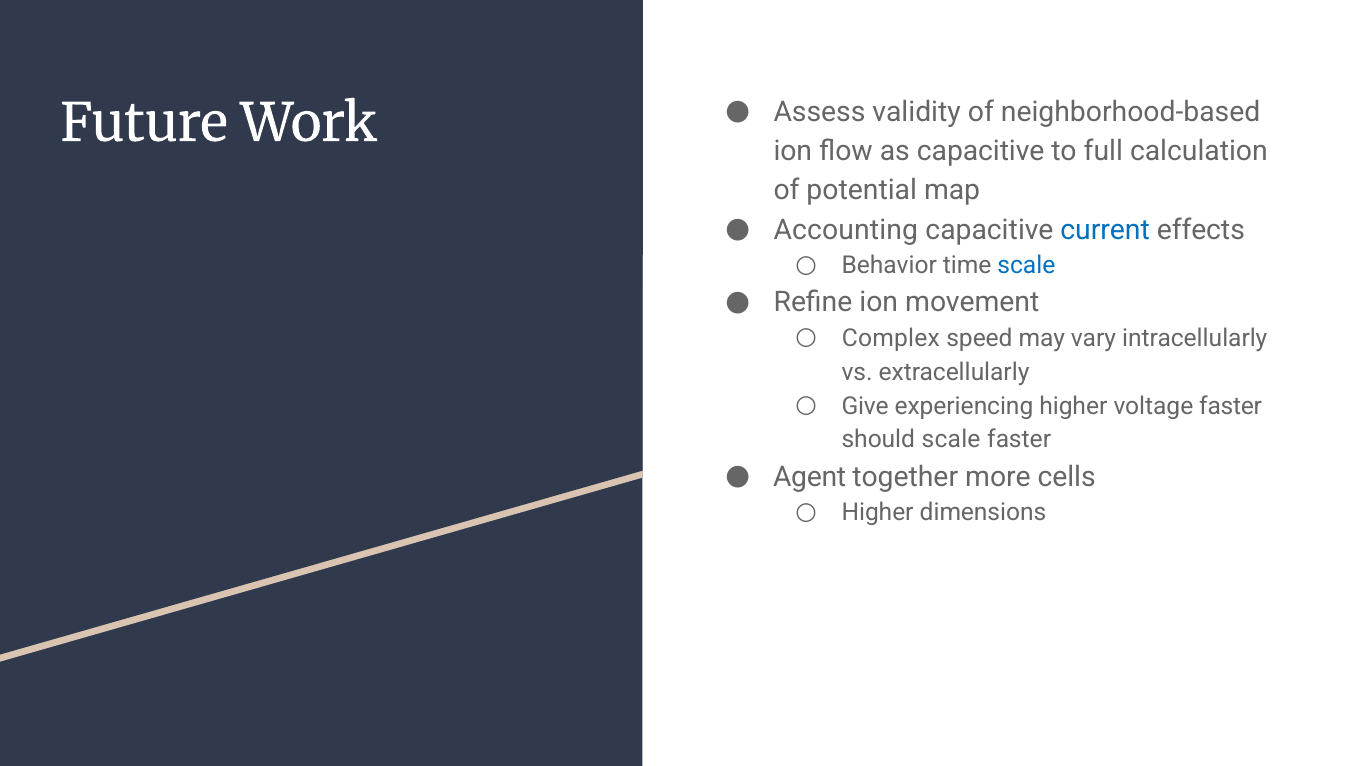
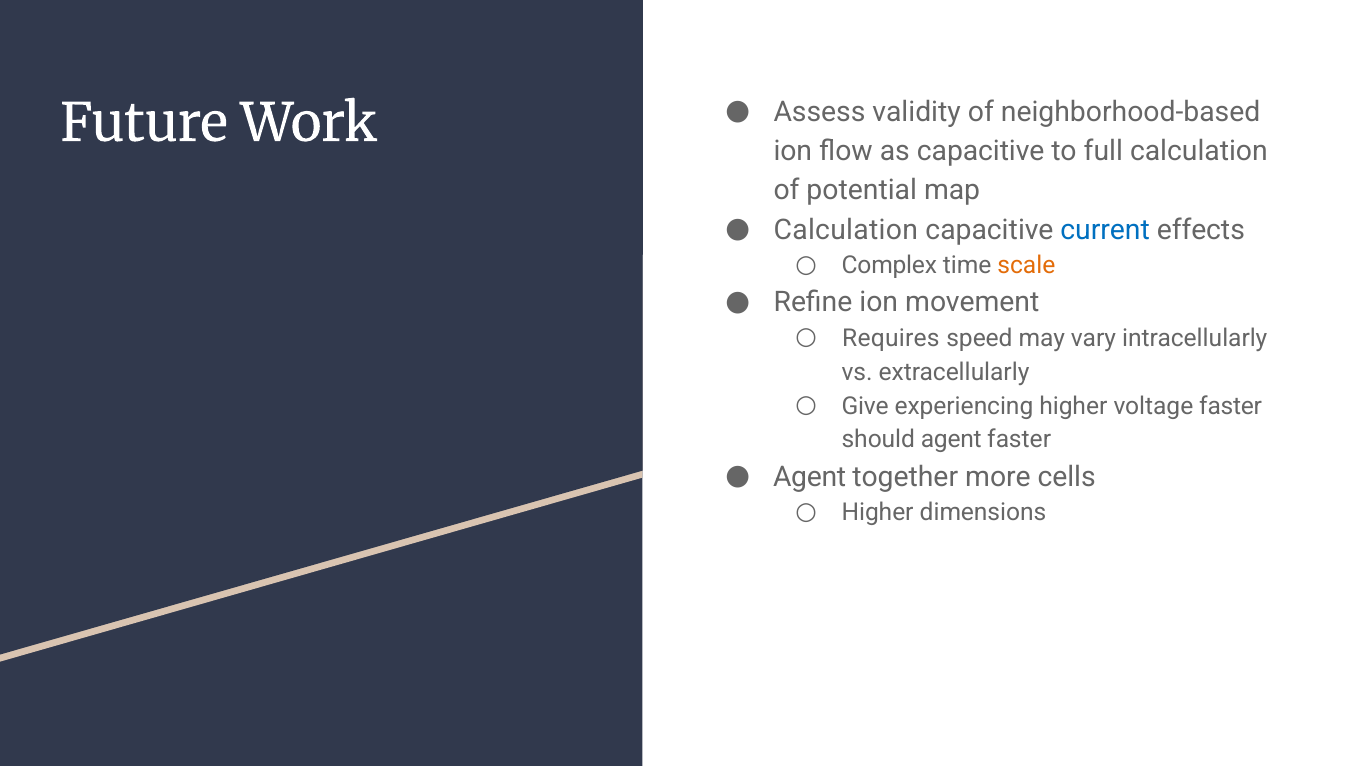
Accounting: Accounting -> Calculation (846, 230)
Behavior: Behavior -> Complex (889, 266)
scale colour: blue -> orange (1026, 266)
Complex: Complex -> Requires (891, 338)
should scale: scale -> agent (951, 440)
